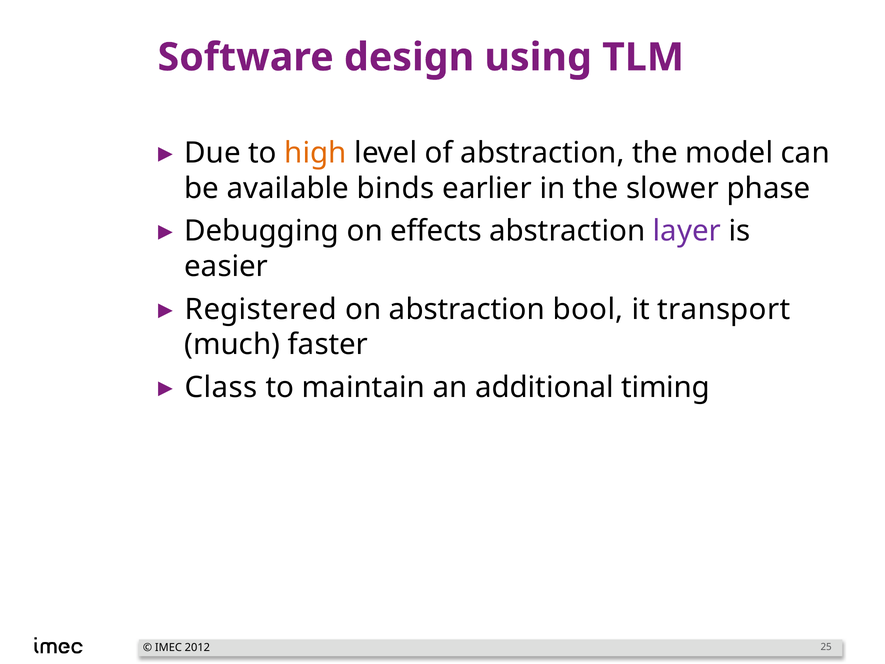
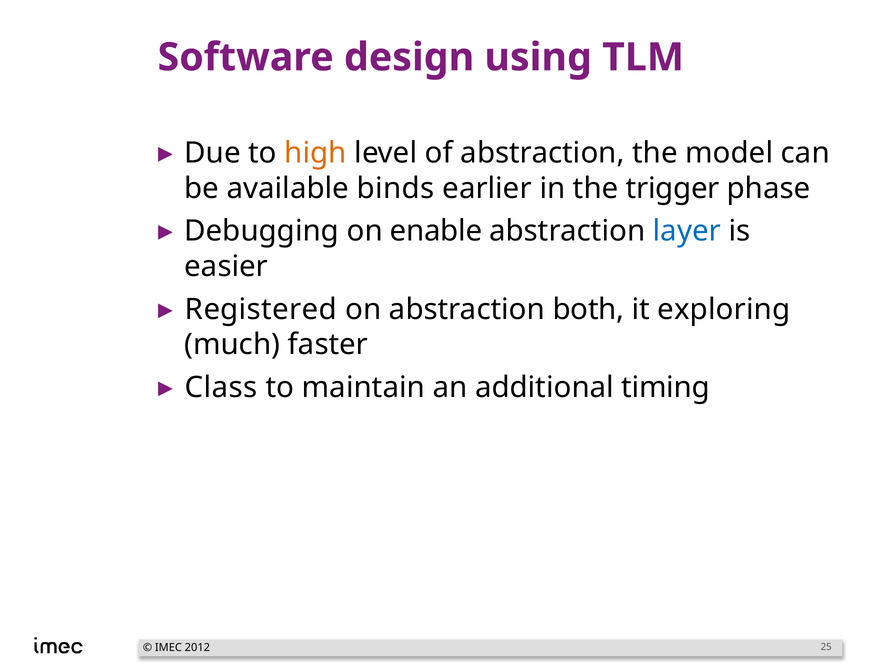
slower: slower -> trigger (673, 188)
effects: effects -> enable (436, 231)
layer colour: purple -> blue (687, 231)
bool: bool -> both (588, 309)
transport: transport -> exploring (724, 309)
